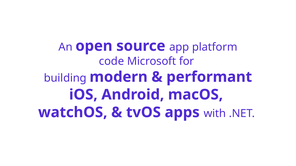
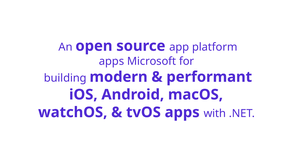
code: code -> apps (112, 61)
